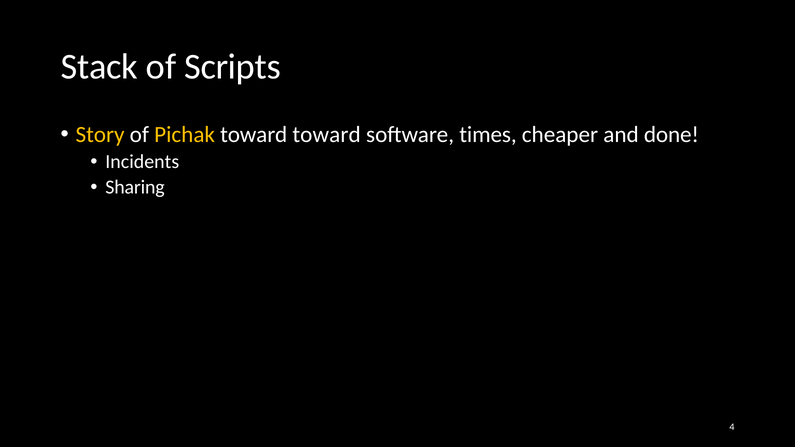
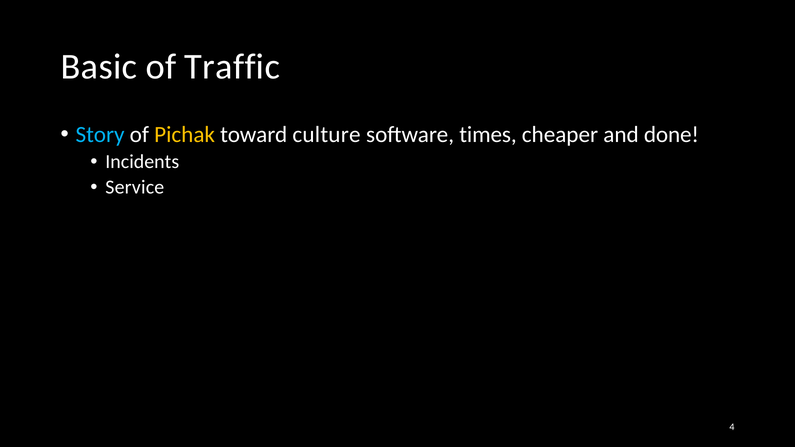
Stack: Stack -> Basic (99, 67)
Scripts: Scripts -> Traffic (232, 67)
Story colour: yellow -> light blue (100, 134)
toward toward: toward -> culture (327, 134)
Sharing: Sharing -> Service (135, 187)
